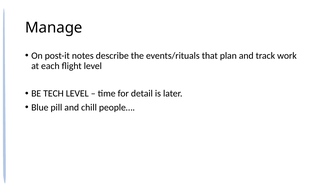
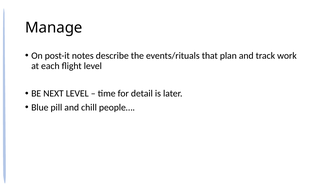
TECH: TECH -> NEXT (54, 94)
